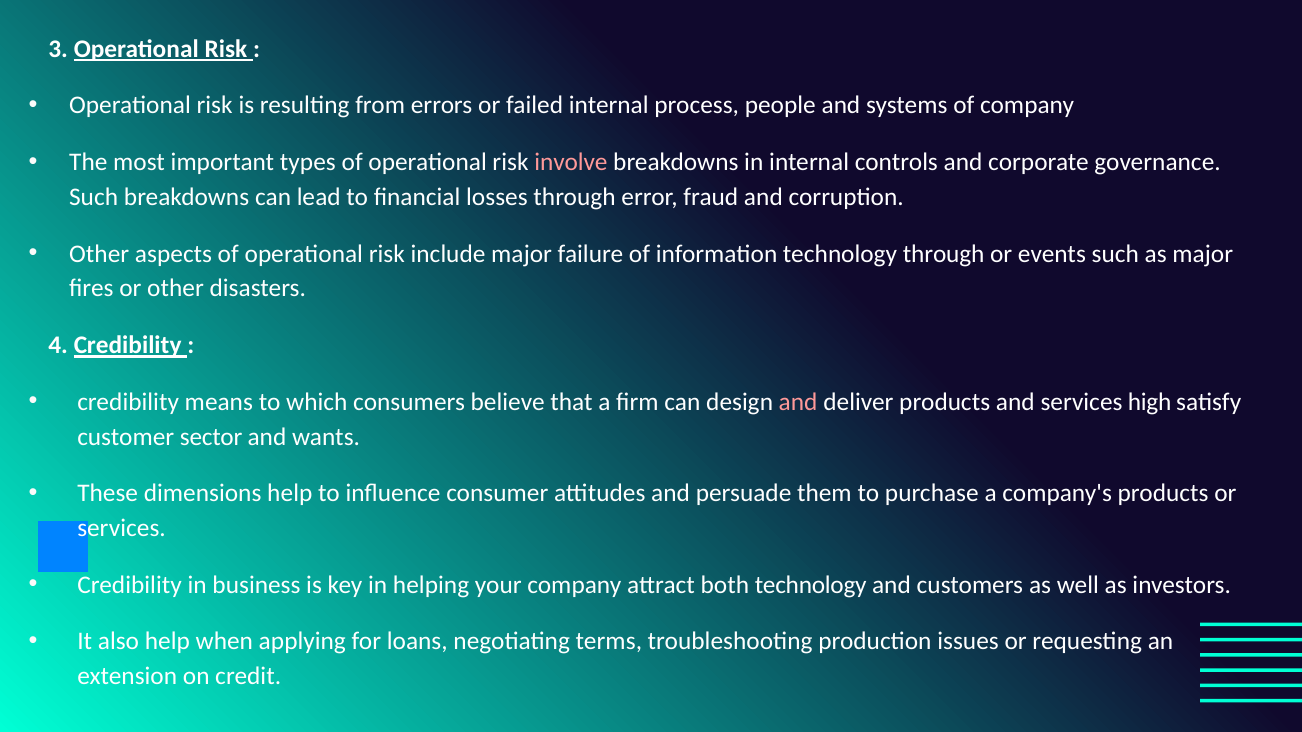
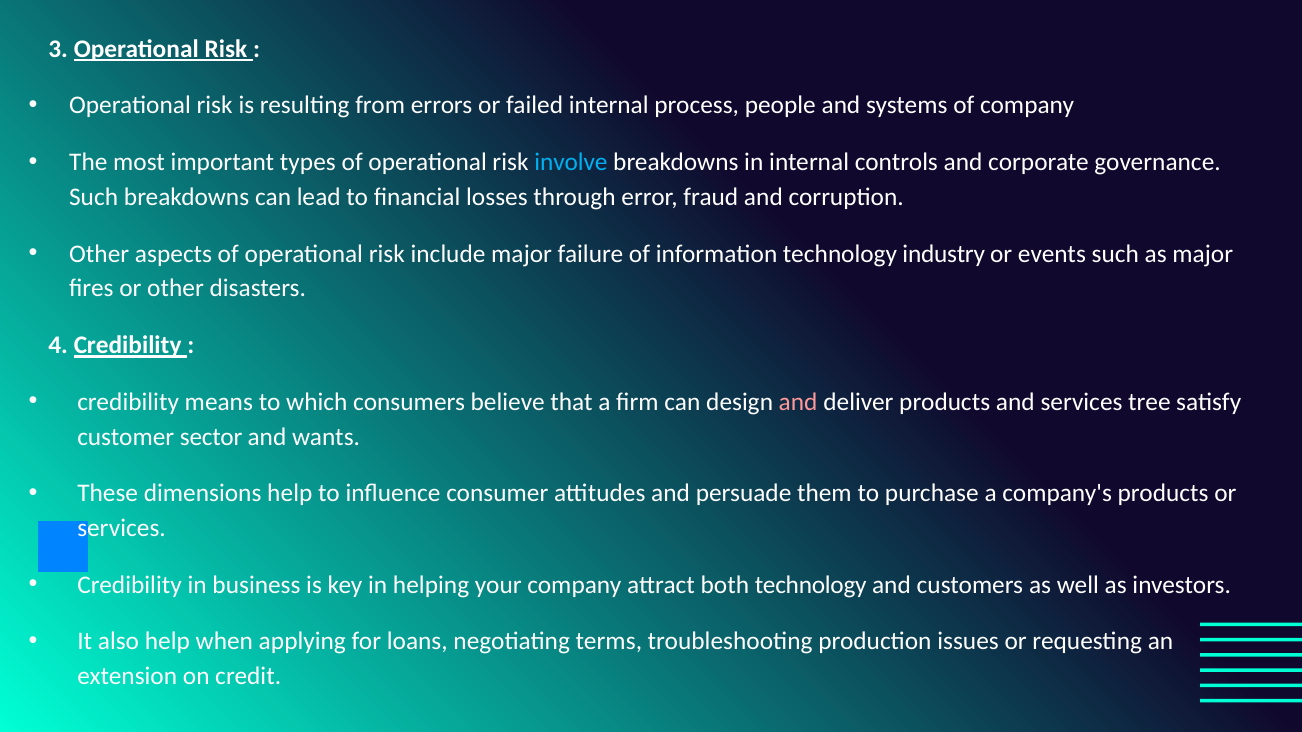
involve colour: pink -> light blue (571, 162)
technology through: through -> industry (944, 254)
high: high -> tree (1149, 402)
